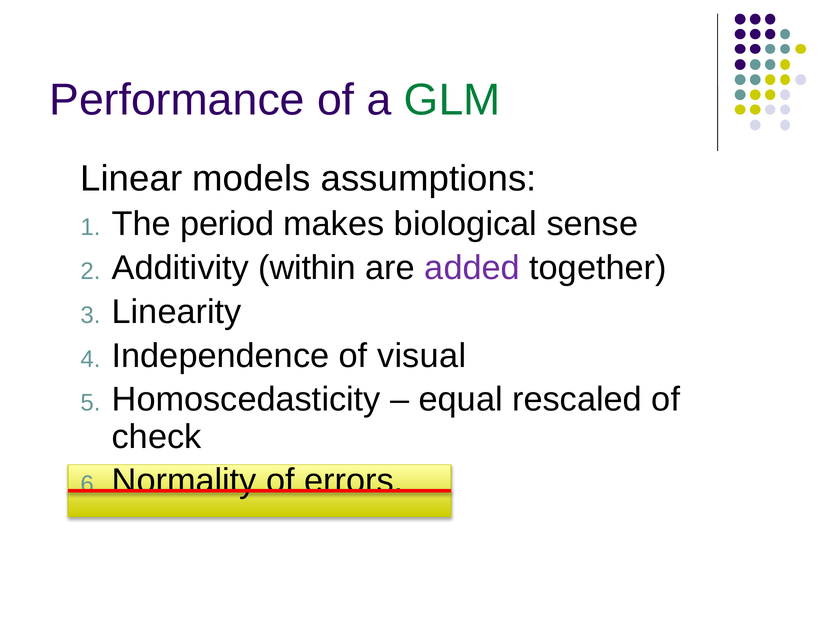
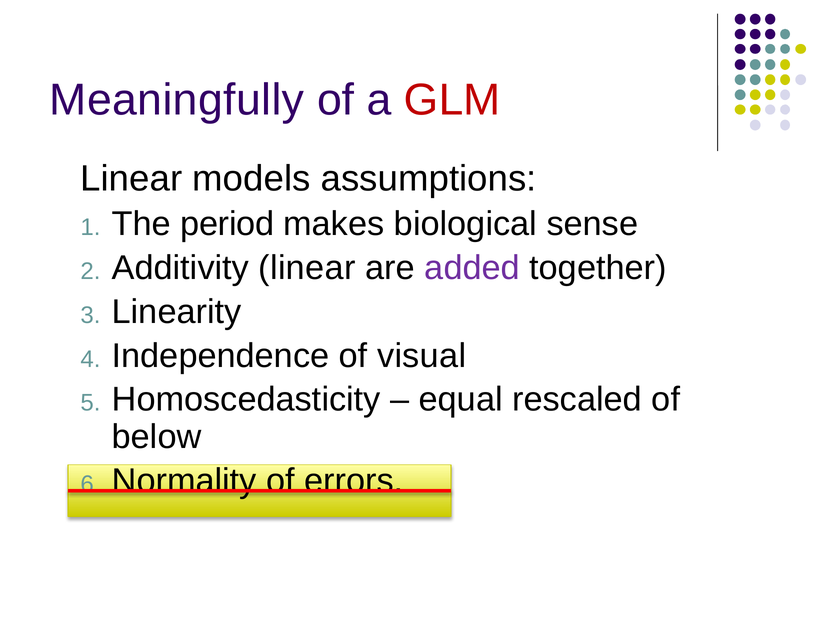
Performance: Performance -> Meaningfully (177, 100)
GLM colour: green -> red (452, 100)
Additivity within: within -> linear (307, 268)
check: check -> below (157, 437)
